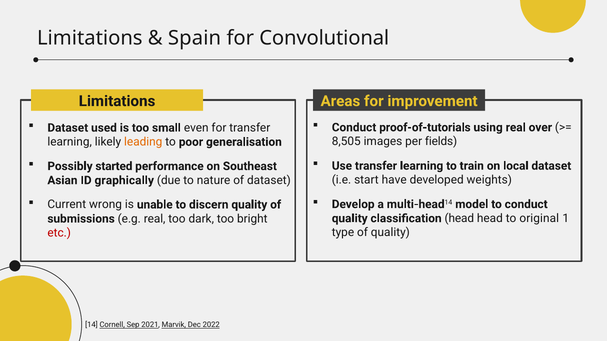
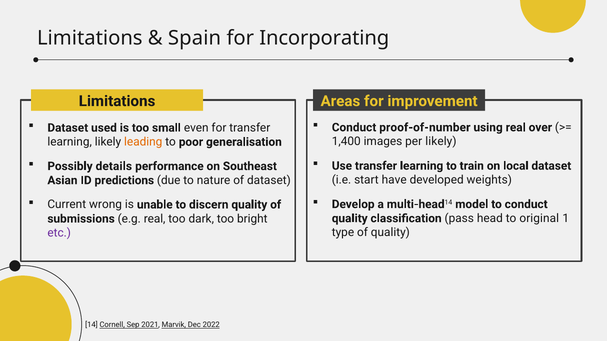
Convolutional: Convolutional -> Incorporating (324, 38)
proof-of-tutorials: proof-of-tutorials -> proof-of-number (425, 128)
8,505: 8,505 -> 1,400 (346, 142)
per fields: fields -> likely (441, 142)
started: started -> details (114, 166)
graphically: graphically -> predictions (124, 181)
classification head: head -> pass (459, 219)
etc colour: red -> purple (59, 233)
